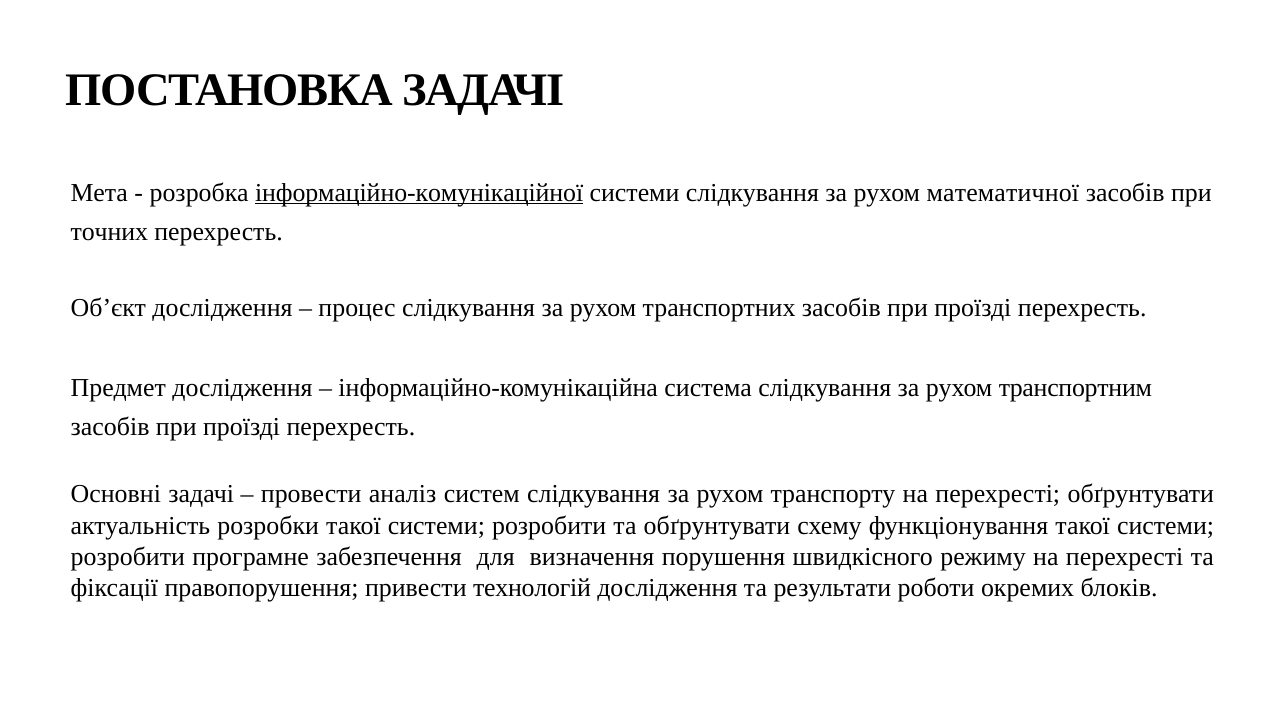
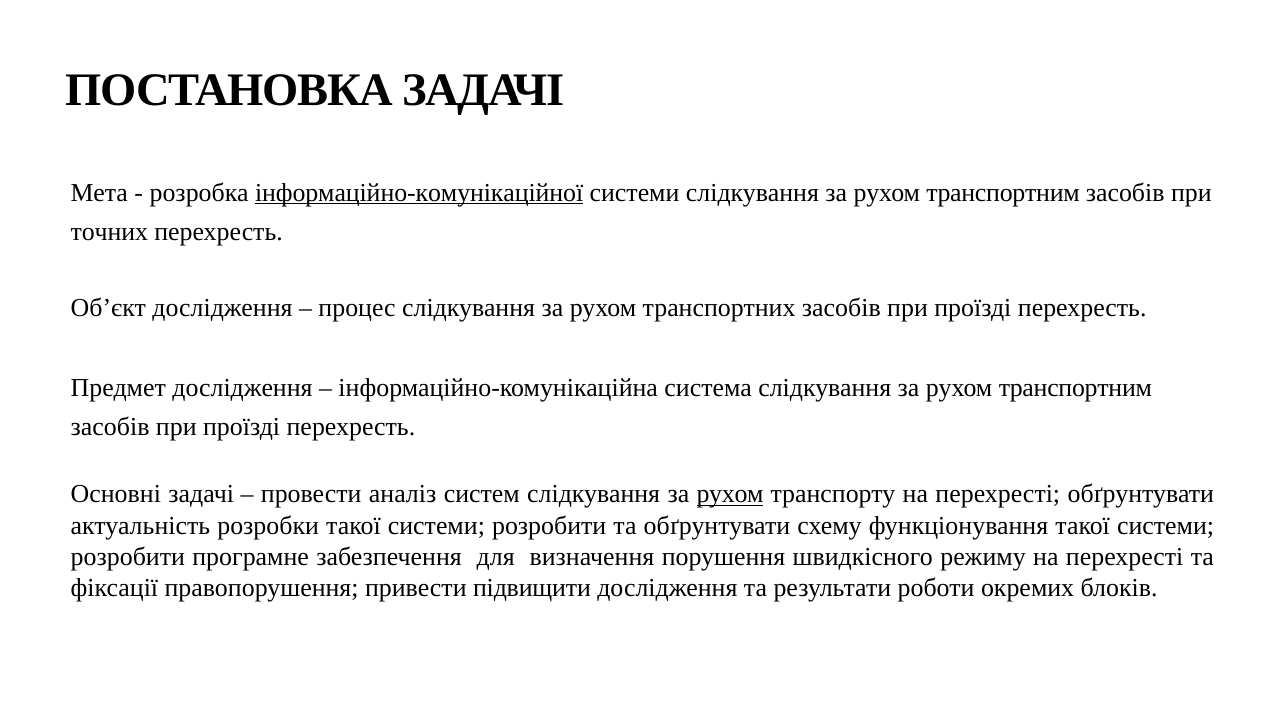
математичної: математичної -> транспортним (1003, 192)
рухом underline: none -> present (730, 494)
технологій: технологій -> підвищити (532, 587)
